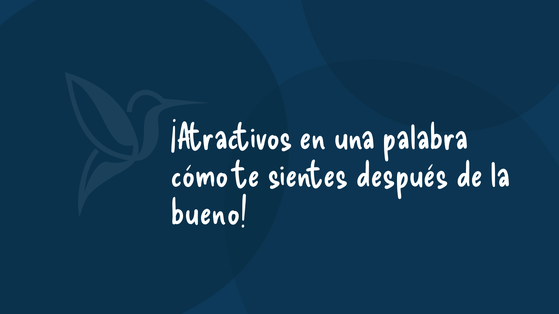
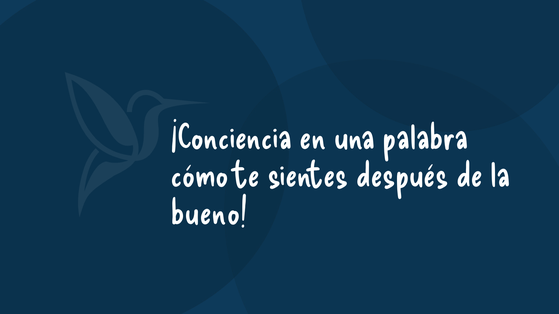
¡Atractivos: ¡Atractivos -> ¡Conciencia (231, 138)
